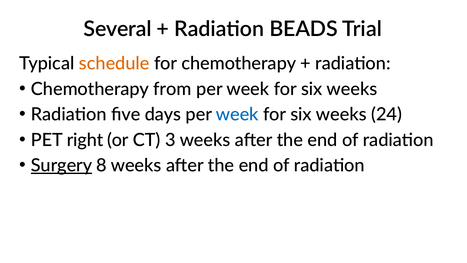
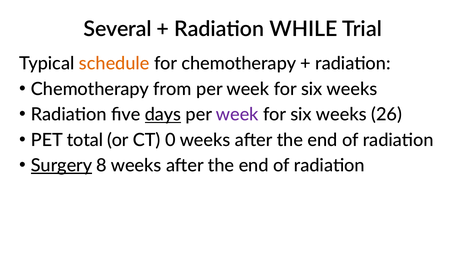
BEADS: BEADS -> WHILE (304, 29)
days underline: none -> present (163, 114)
week colour: blue -> purple (237, 114)
24: 24 -> 26 (387, 114)
right: right -> total (85, 140)
3: 3 -> 0 (170, 140)
